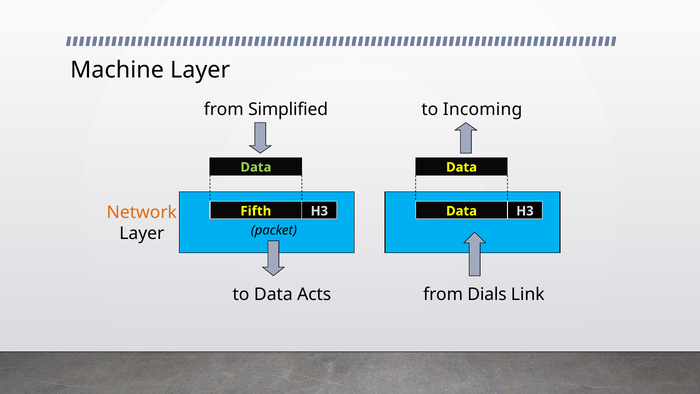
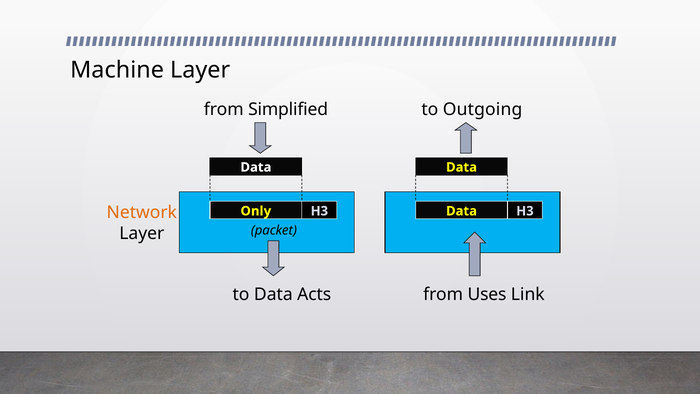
Incoming: Incoming -> Outgoing (483, 109)
Data colour: light green -> white (256, 167)
Fifth: Fifth -> Only (256, 211)
Dials: Dials -> Uses (487, 294)
